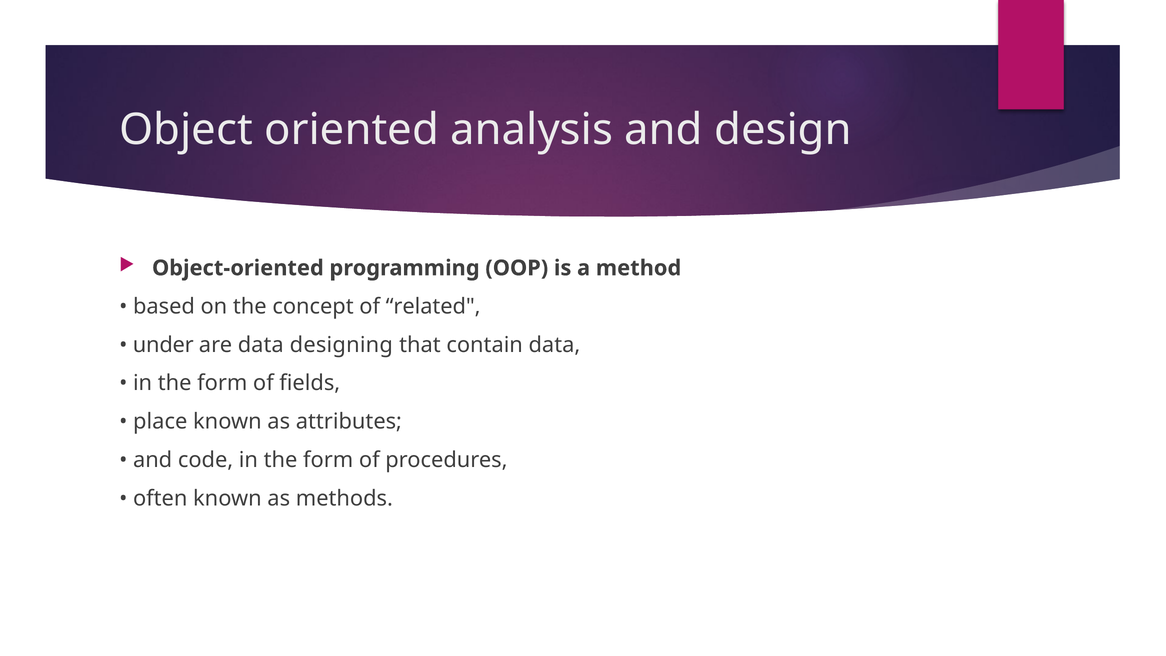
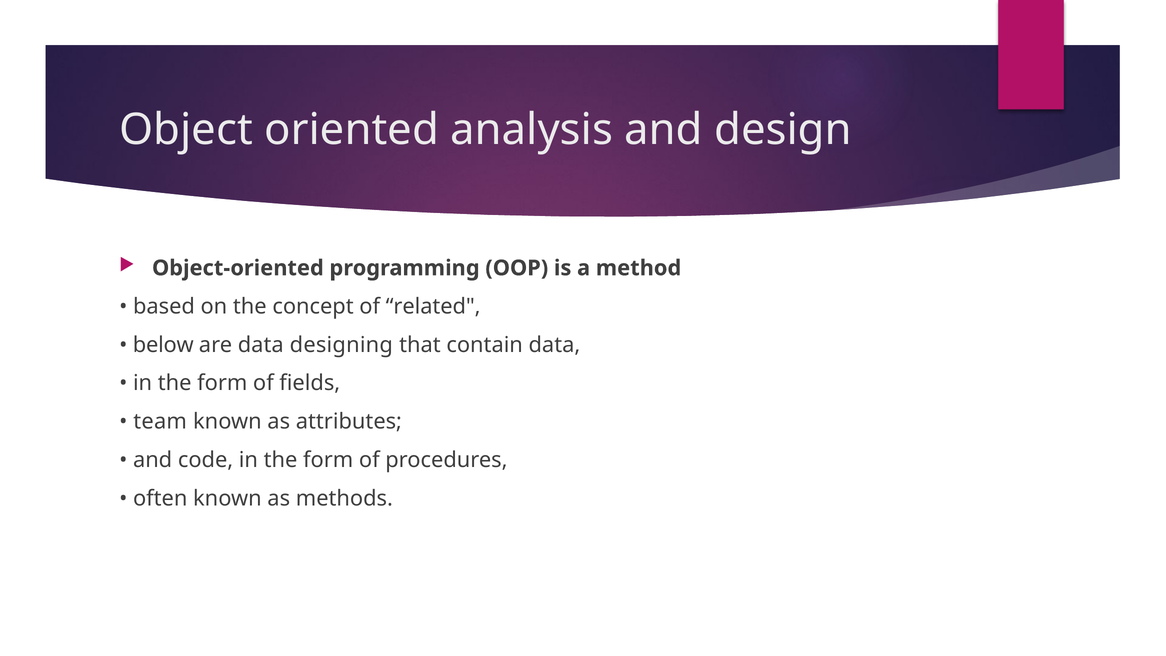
under: under -> below (163, 345)
place: place -> team (160, 422)
